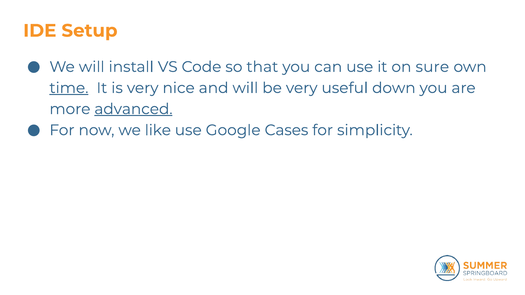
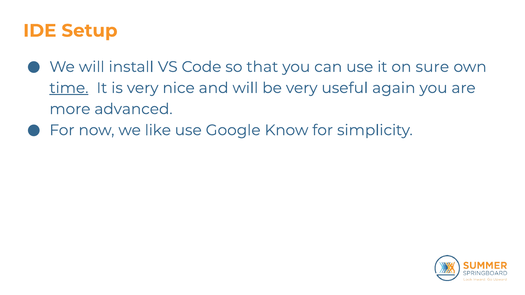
down: down -> again (394, 88)
advanced underline: present -> none (133, 109)
Cases: Cases -> Know (287, 130)
